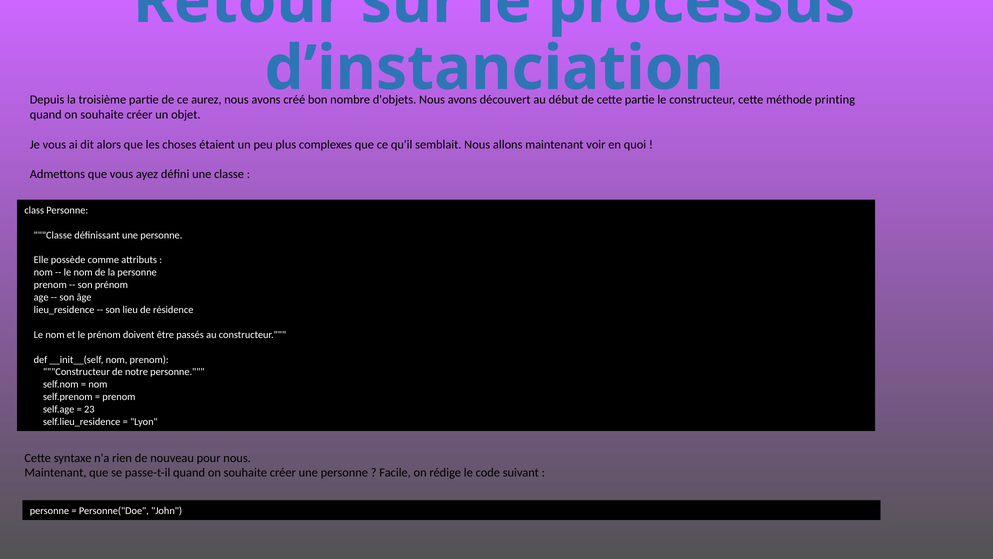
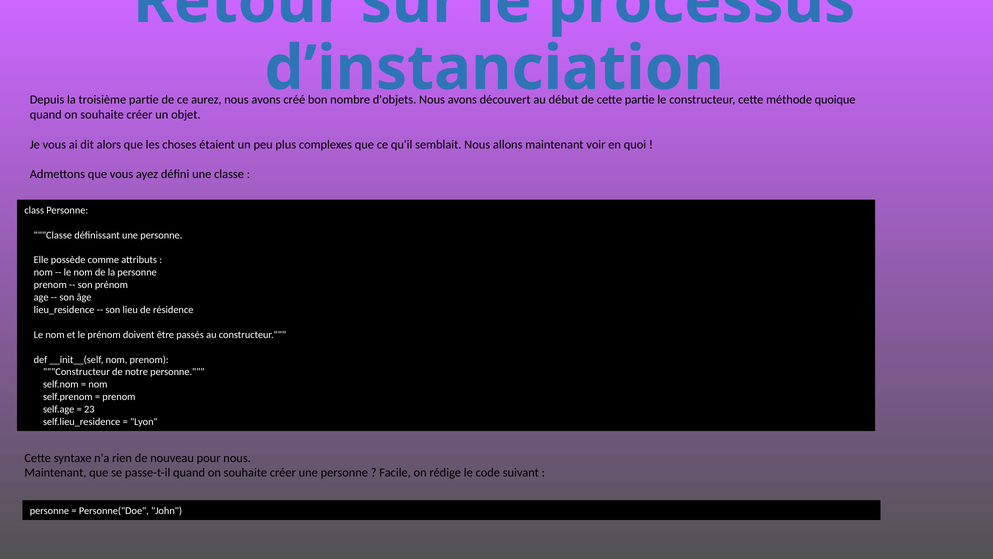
printing: printing -> quoique (835, 100)
